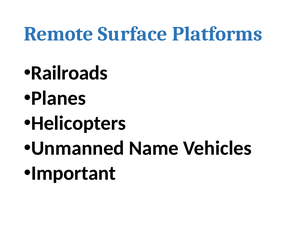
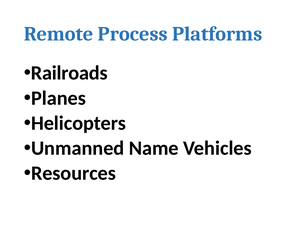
Surface: Surface -> Process (133, 34)
Important: Important -> Resources (73, 173)
